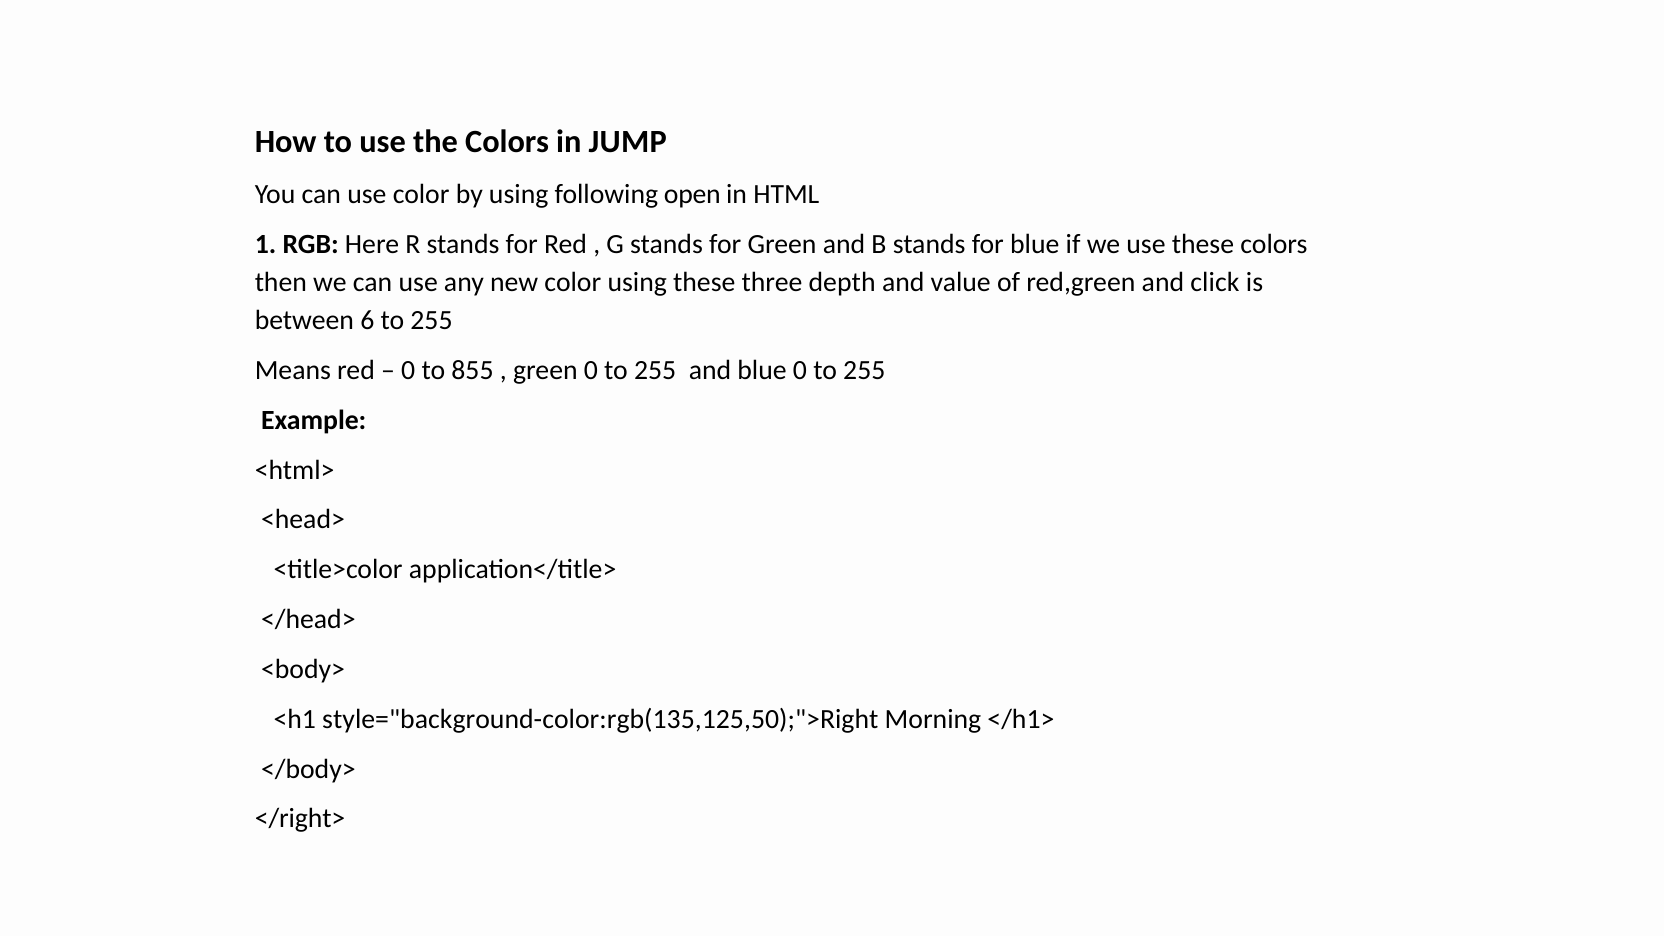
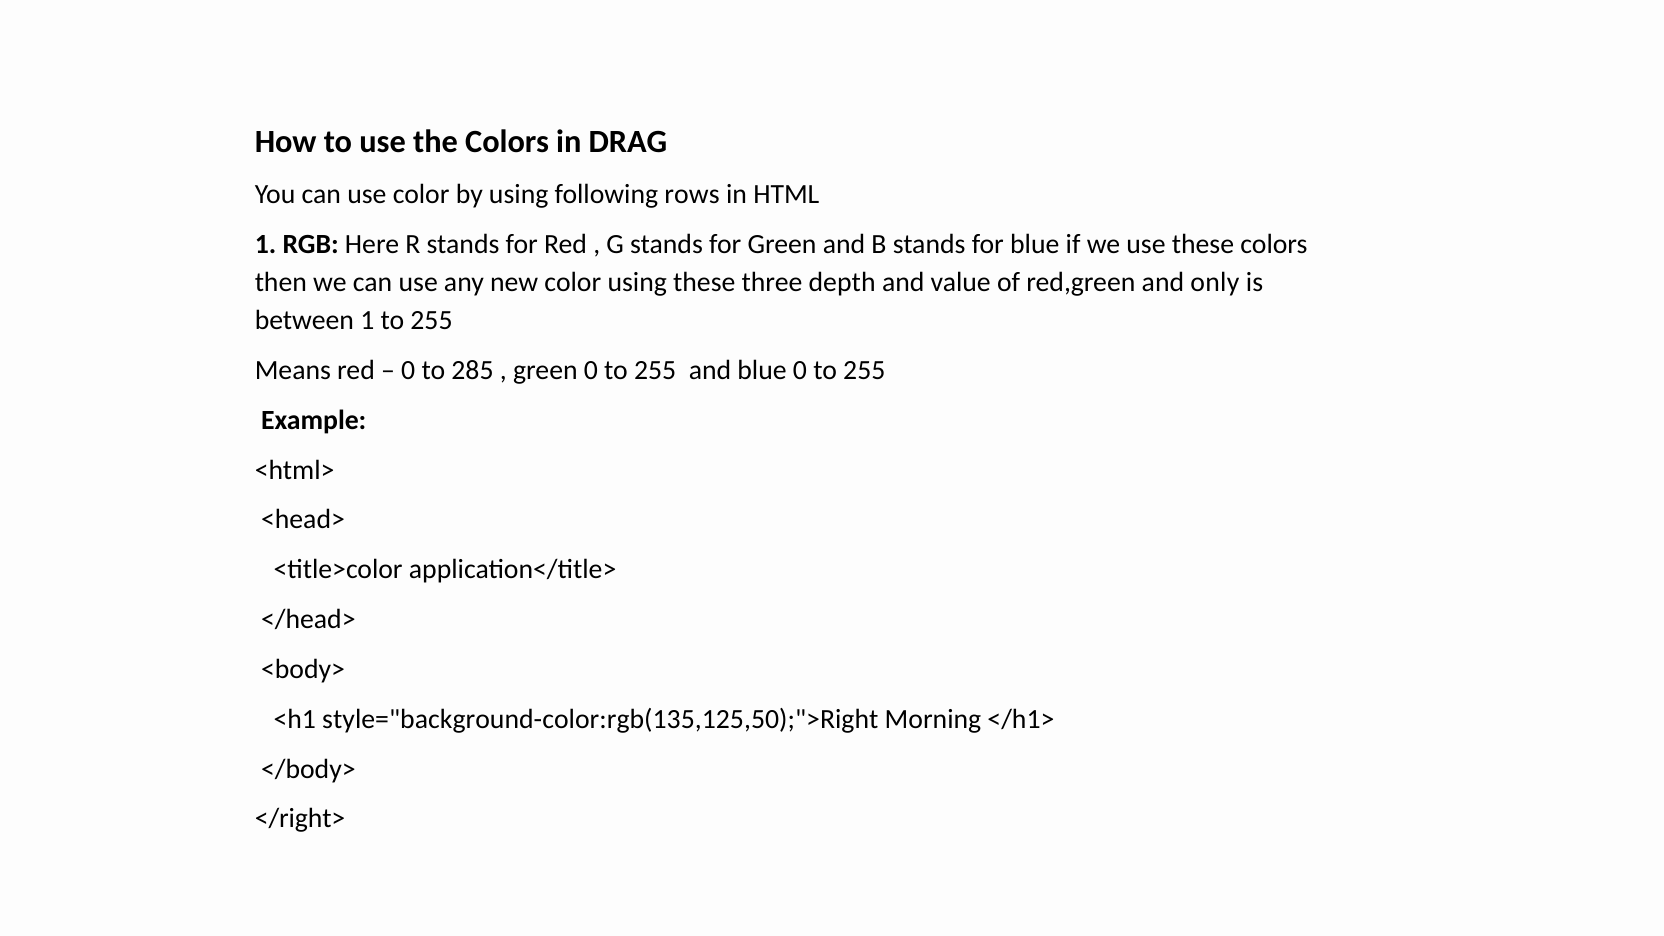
JUMP: JUMP -> DRAG (628, 142)
open: open -> rows (692, 194)
click: click -> only (1215, 282)
between 6: 6 -> 1 (367, 321)
855: 855 -> 285 (472, 370)
